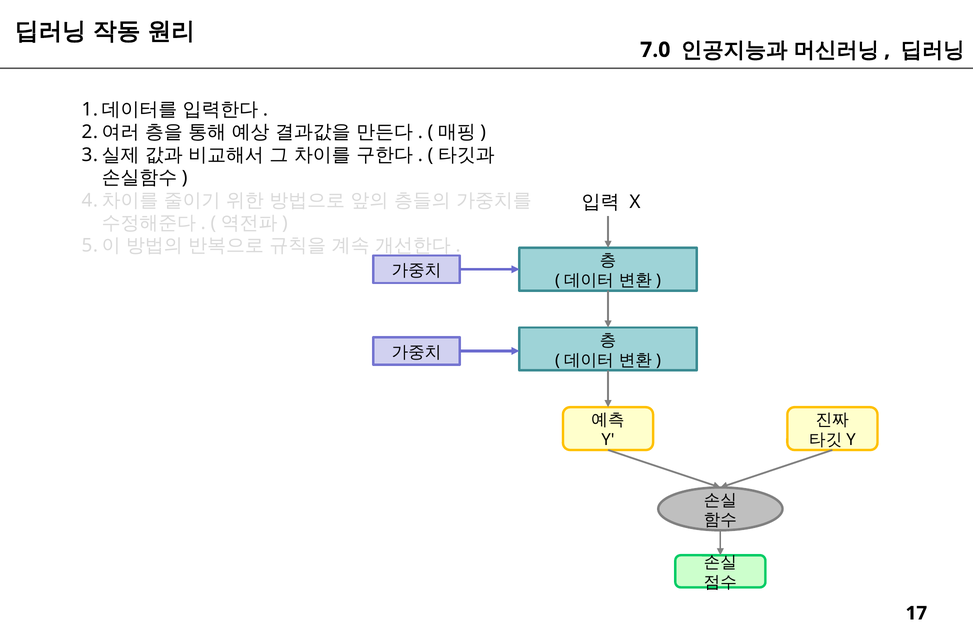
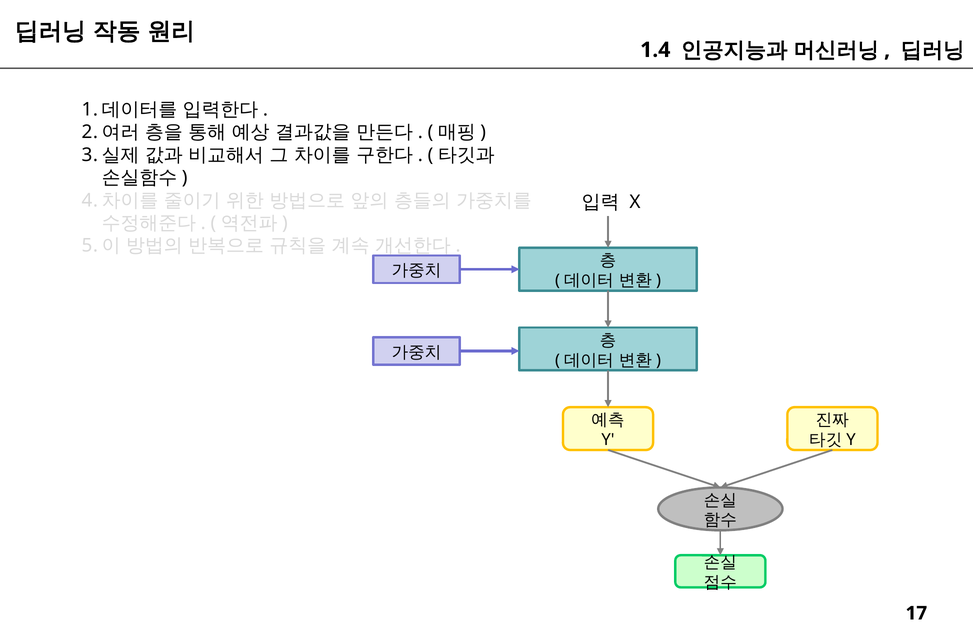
7.0: 7.0 -> 1.4 (655, 50)
